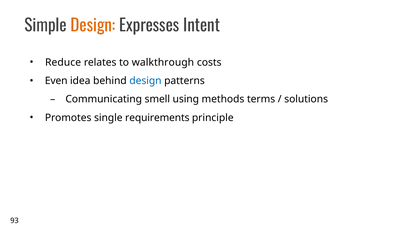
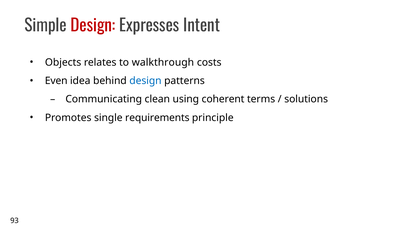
Design colour: orange -> red (93, 26)
Reduce: Reduce -> Objects (63, 62)
smell: smell -> clean (157, 99)
methods: methods -> coherent (223, 99)
